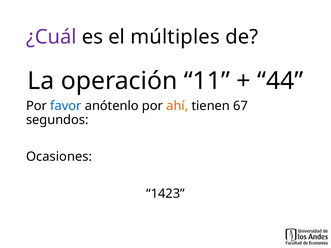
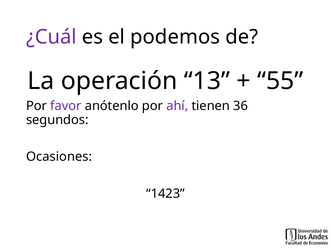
múltiples: múltiples -> podemos (175, 37)
11: 11 -> 13 (207, 81)
44: 44 -> 55 (280, 81)
favor colour: blue -> purple (66, 106)
ahí colour: orange -> purple (177, 106)
67: 67 -> 36 (241, 106)
